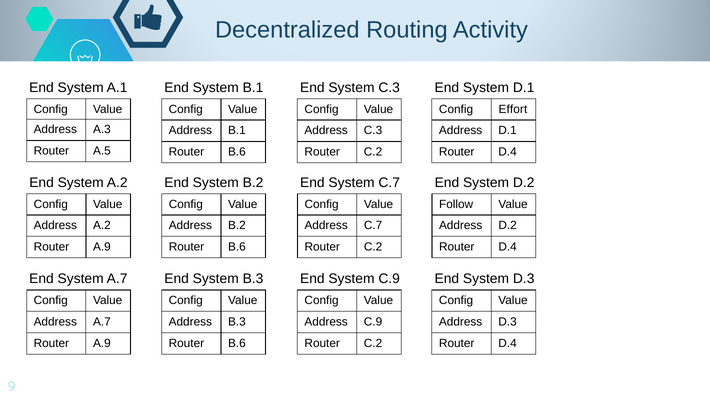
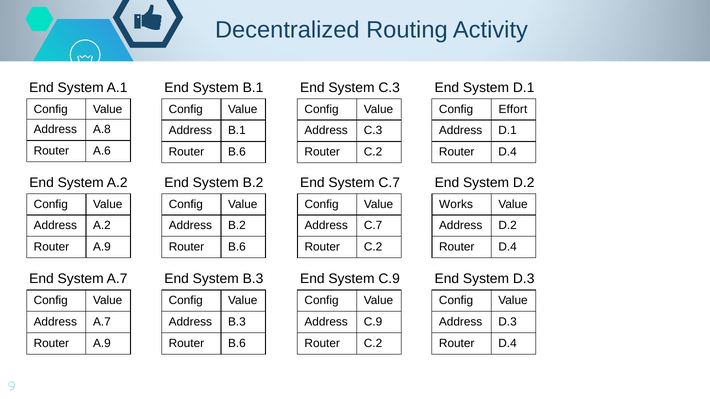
A.3: A.3 -> A.8 (102, 130)
A.5: A.5 -> A.6 (102, 151)
Follow: Follow -> Works (456, 204)
